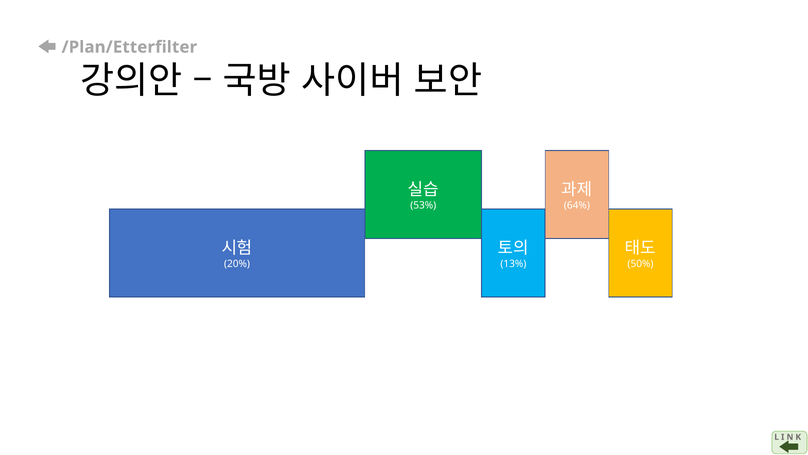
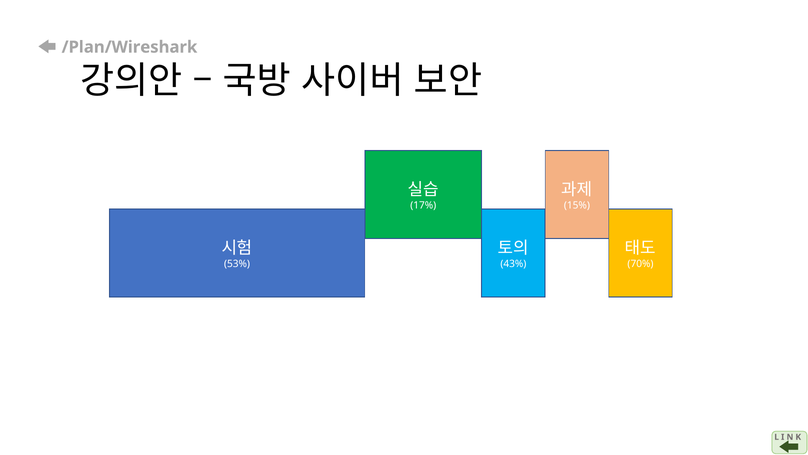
/Plan/Etterfilter: /Plan/Etterfilter -> /Plan/Wireshark (129, 47)
53%: 53% -> 17% (423, 205)
64%: 64% -> 15% (577, 205)
20%: 20% -> 53% (237, 264)
13%: 13% -> 43% (513, 264)
50%: 50% -> 70% (640, 264)
